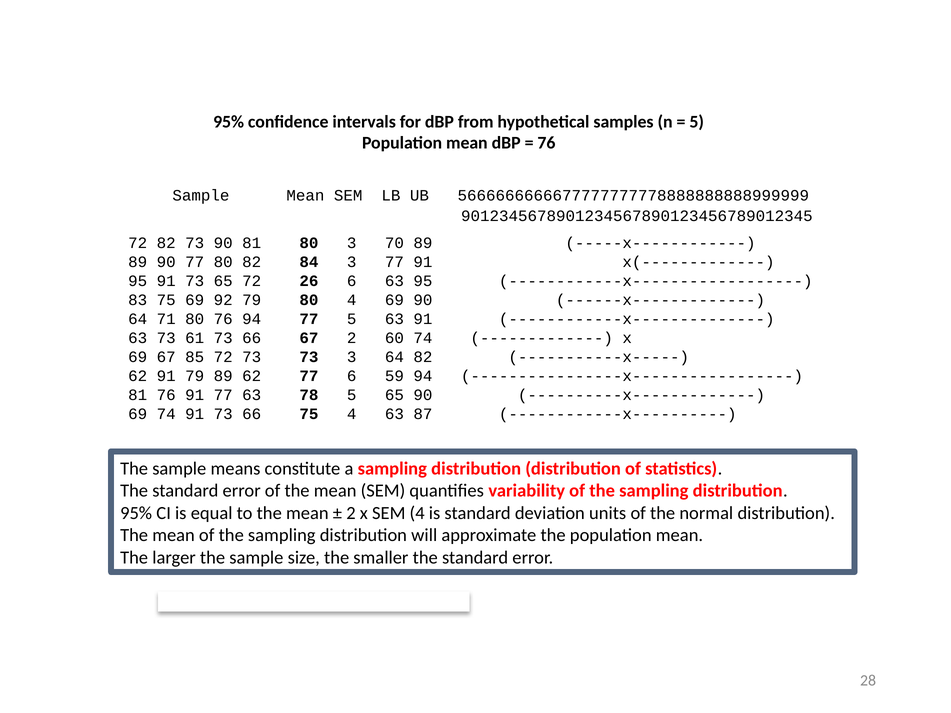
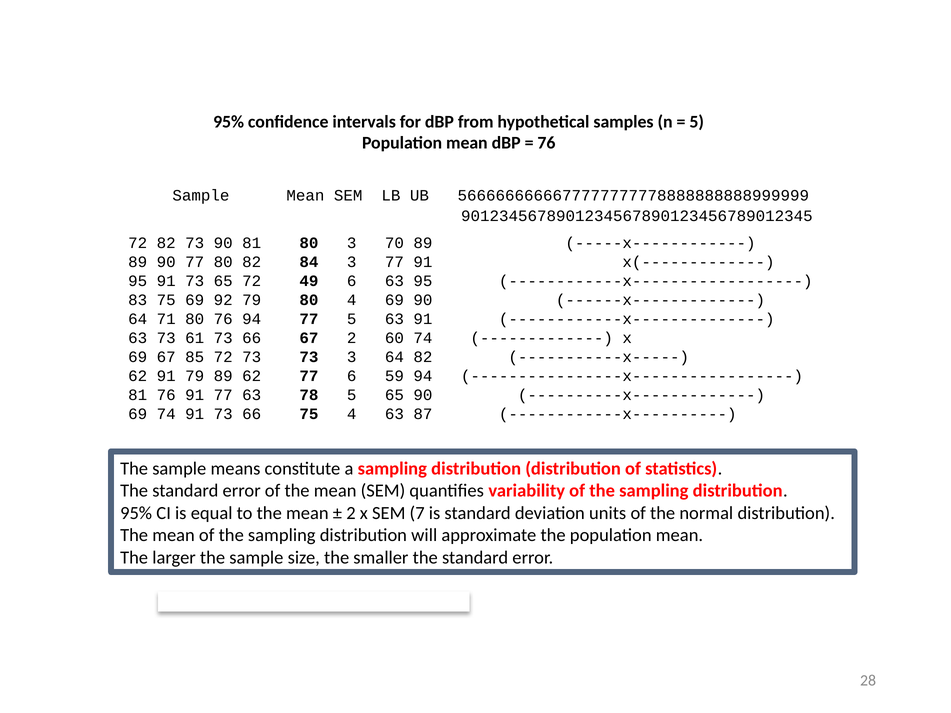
26: 26 -> 49 (309, 281)
SEM 4: 4 -> 7 (417, 513)
